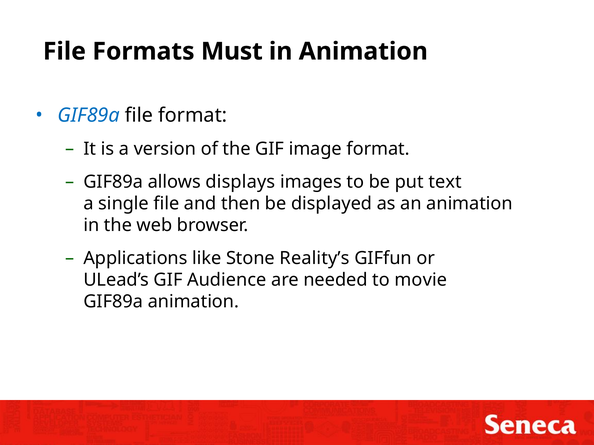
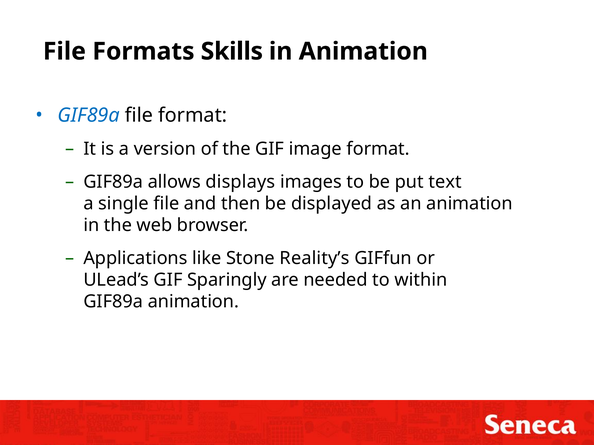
Must: Must -> Skills (232, 51)
Audience: Audience -> Sparingly (227, 280)
movie: movie -> within (421, 280)
